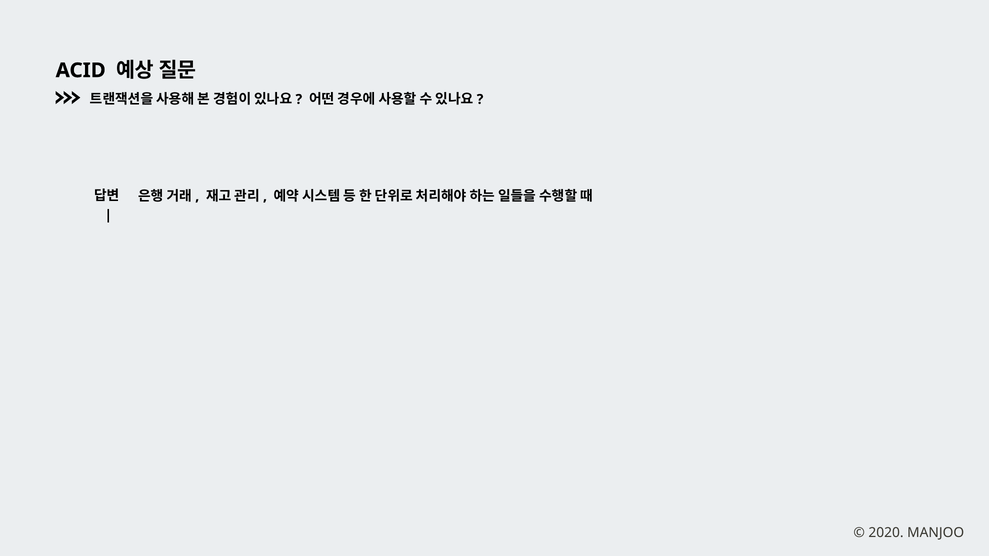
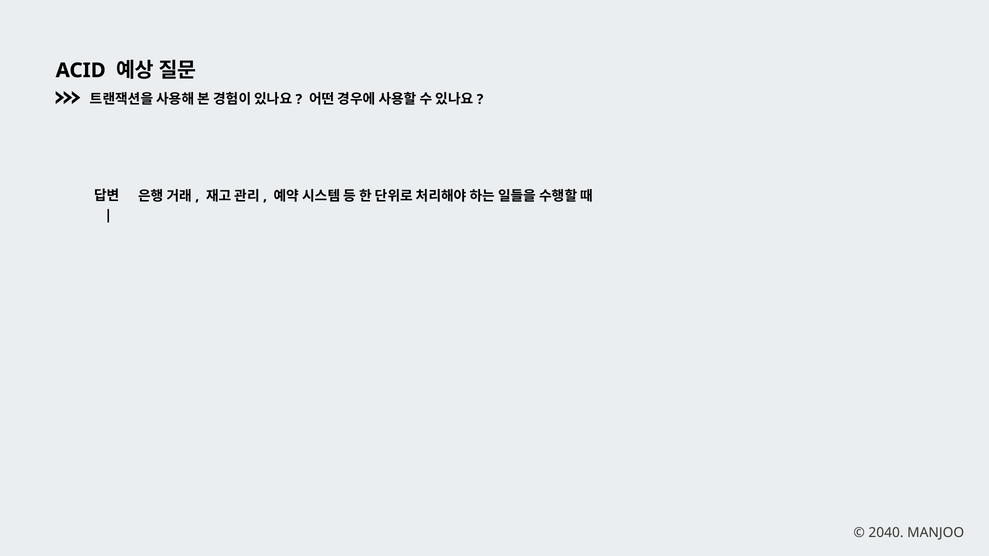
2020: 2020 -> 2040 (886, 533)
